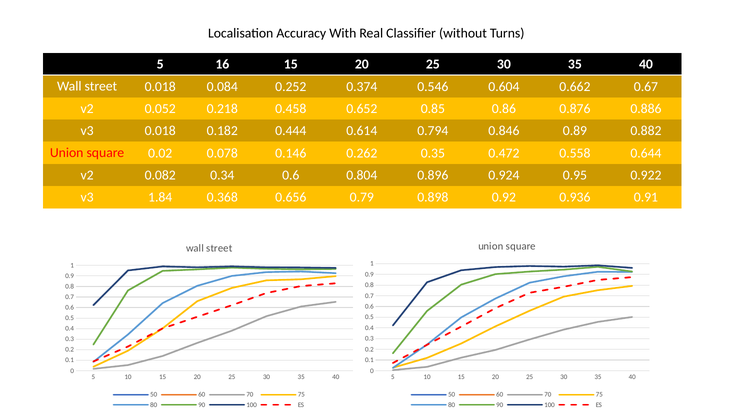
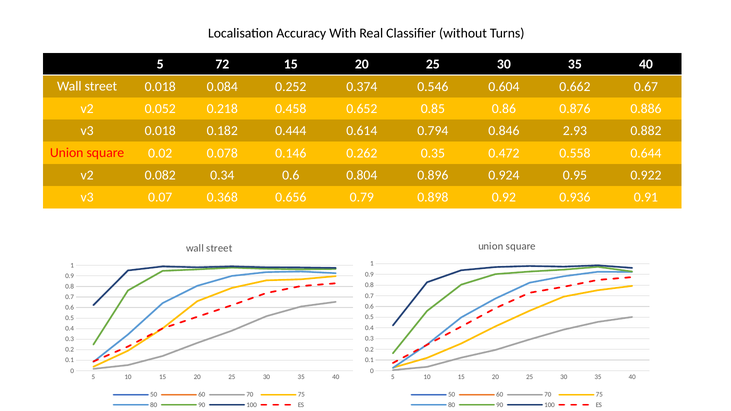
16: 16 -> 72 (222, 64)
0.89: 0.89 -> 2.93 (575, 131)
1.84: 1.84 -> 0.07 (160, 198)
